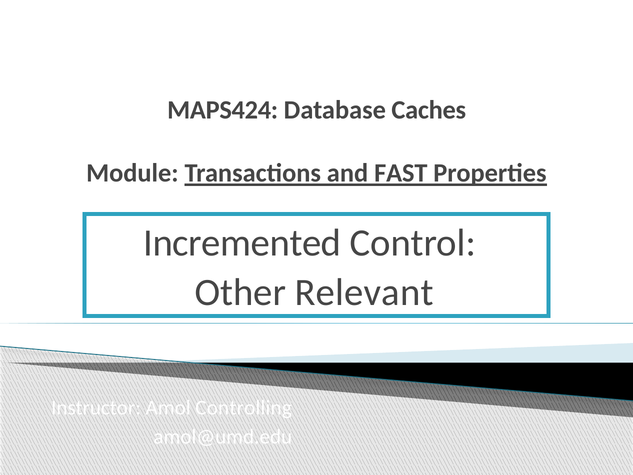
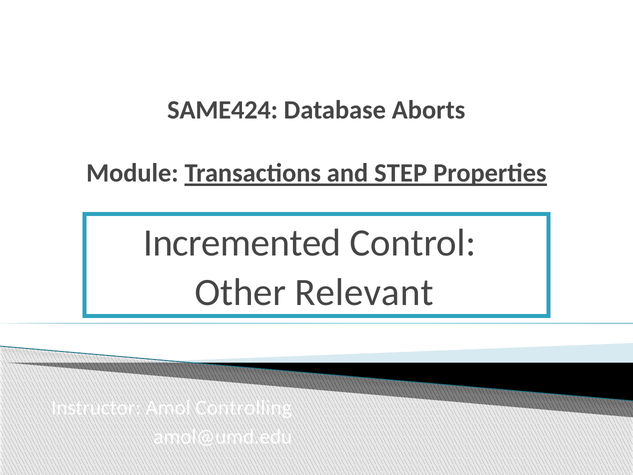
MAPS424: MAPS424 -> SAME424 (223, 110)
Caches: Caches -> Aborts (429, 110)
FAST: FAST -> STEP (401, 173)
